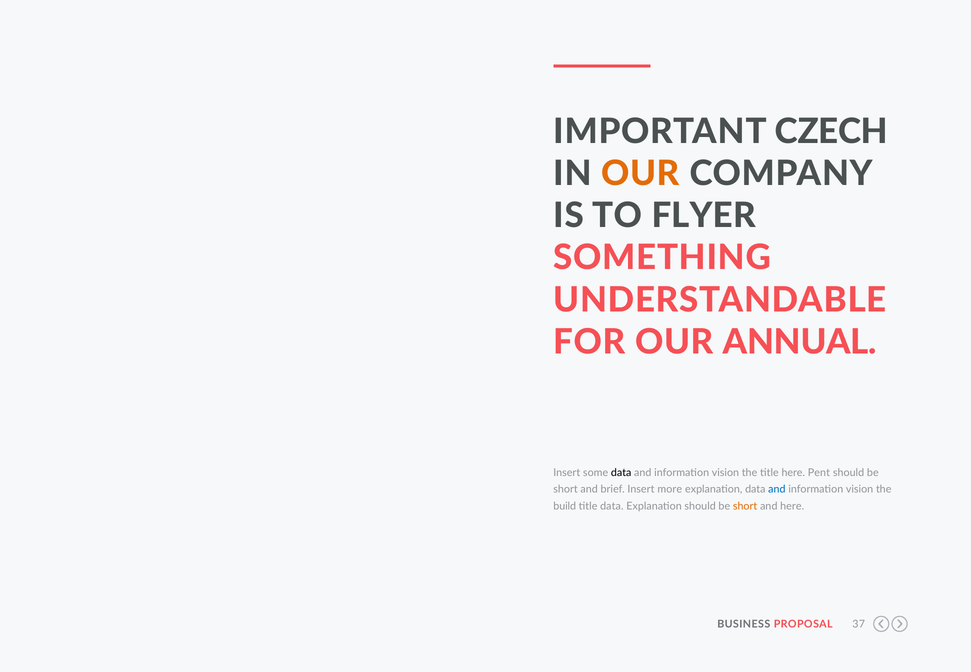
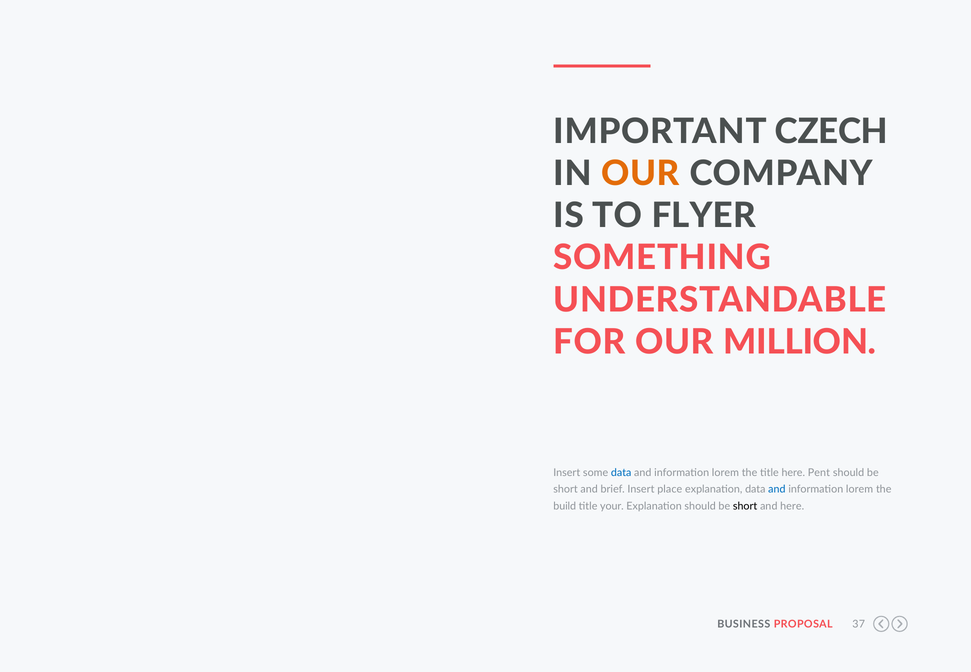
ANNUAL: ANNUAL -> MILLION (800, 342)
data colour: black -> blue (621, 473)
vision: vision -> lorem (725, 473)
more: more -> place (670, 489)
vision: vision -> lorem (860, 489)
title data: data -> your (612, 506)
short colour: orange -> black (745, 506)
